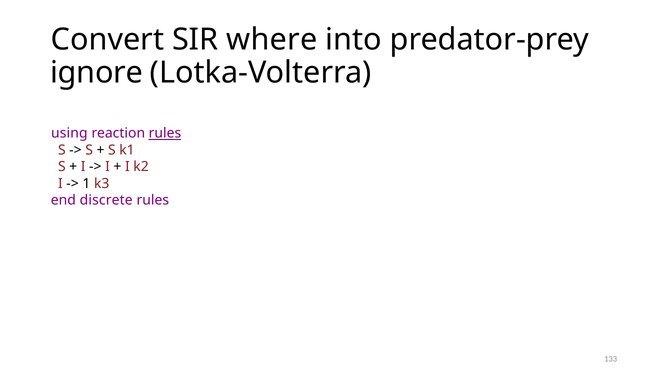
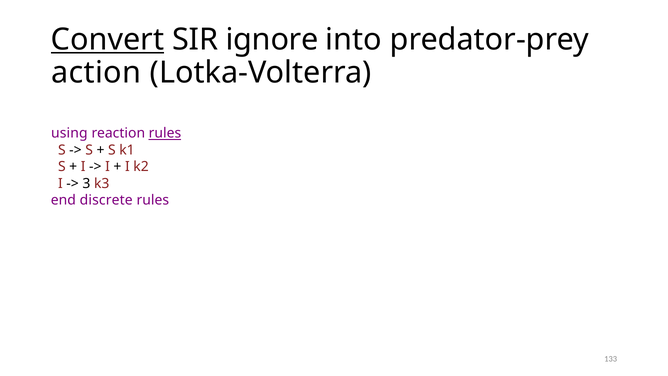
Convert underline: none -> present (108, 40)
where: where -> ignore (272, 40)
ignore: ignore -> action (96, 73)
1: 1 -> 3 (86, 183)
